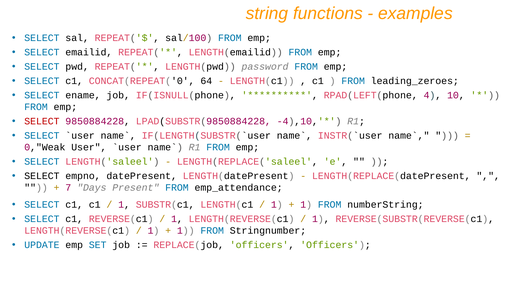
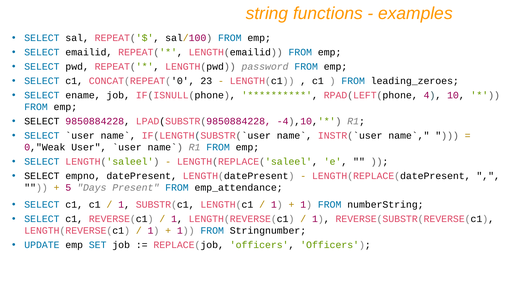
64: 64 -> 23 (206, 81)
SELECT colour: red -> black (42, 122)
7: 7 -> 5 (68, 188)
